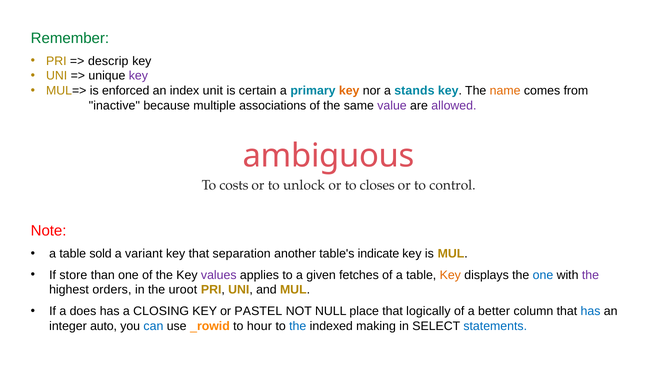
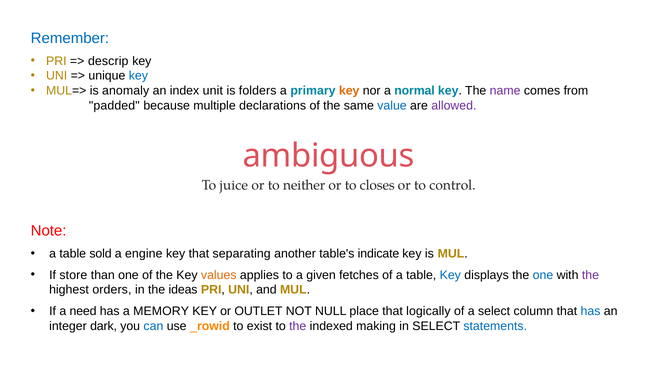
Remember colour: green -> blue (70, 38)
key colour: purple -> blue (138, 76)
enforced: enforced -> anomaly (126, 91)
certain: certain -> folders (258, 91)
stands: stands -> normal (415, 91)
name colour: orange -> purple (505, 91)
inactive: inactive -> padded (114, 105)
associations: associations -> declarations (273, 105)
value colour: purple -> blue (392, 105)
costs: costs -> juice (234, 185)
unlock: unlock -> neither (304, 185)
variant: variant -> engine (144, 253)
separation: separation -> separating (242, 253)
values colour: purple -> orange (219, 275)
Key colour: orange -> blue (450, 275)
uroot: uroot -> ideas (183, 289)
does: does -> need (83, 311)
CLOSING: CLOSING -> MEMORY (161, 311)
PASTEL: PASTEL -> OUTLET (258, 311)
a better: better -> select (494, 311)
auto: auto -> dark (104, 326)
hour: hour -> exist (259, 326)
the colour: blue -> purple (298, 326)
